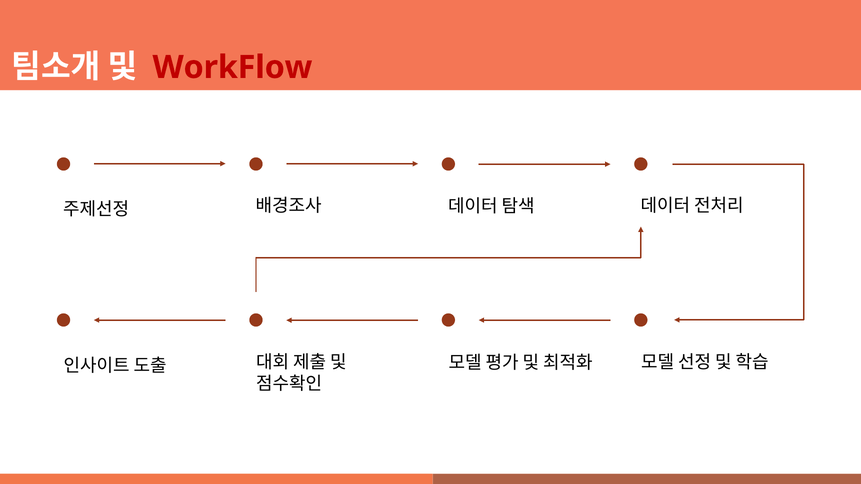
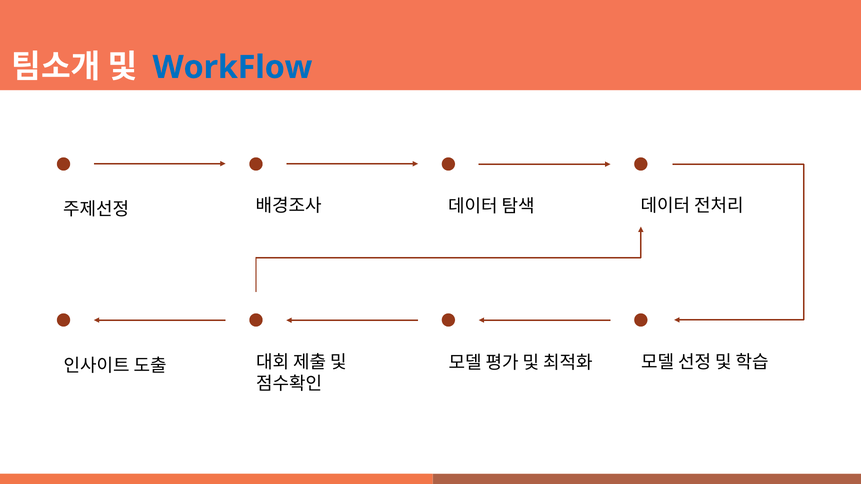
WorkFlow colour: red -> blue (232, 67)
